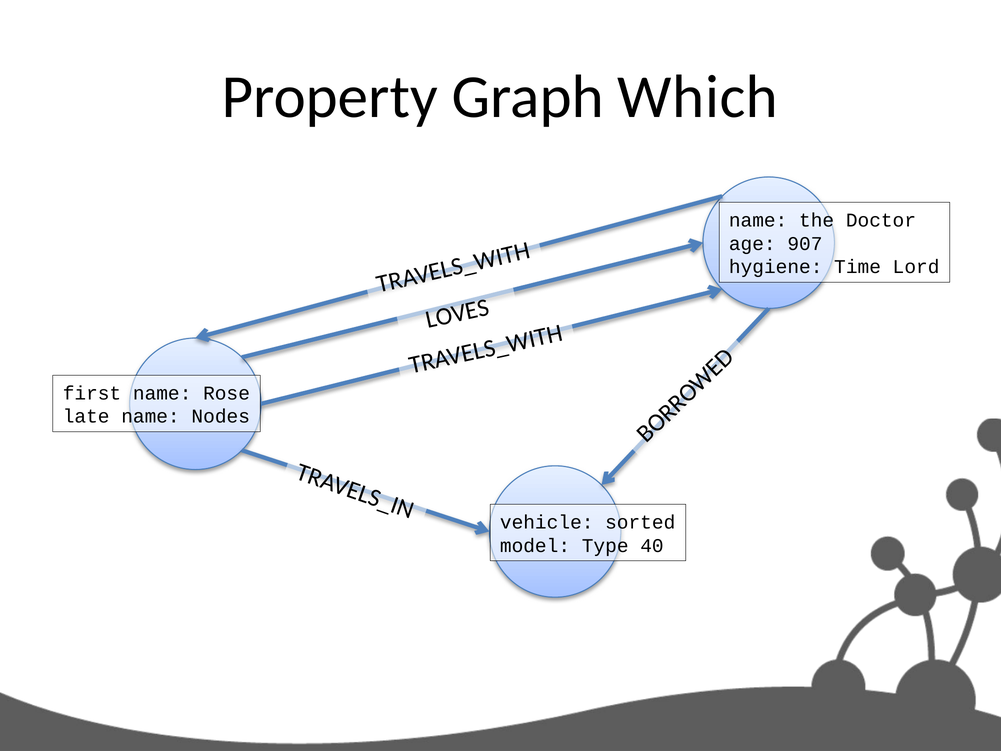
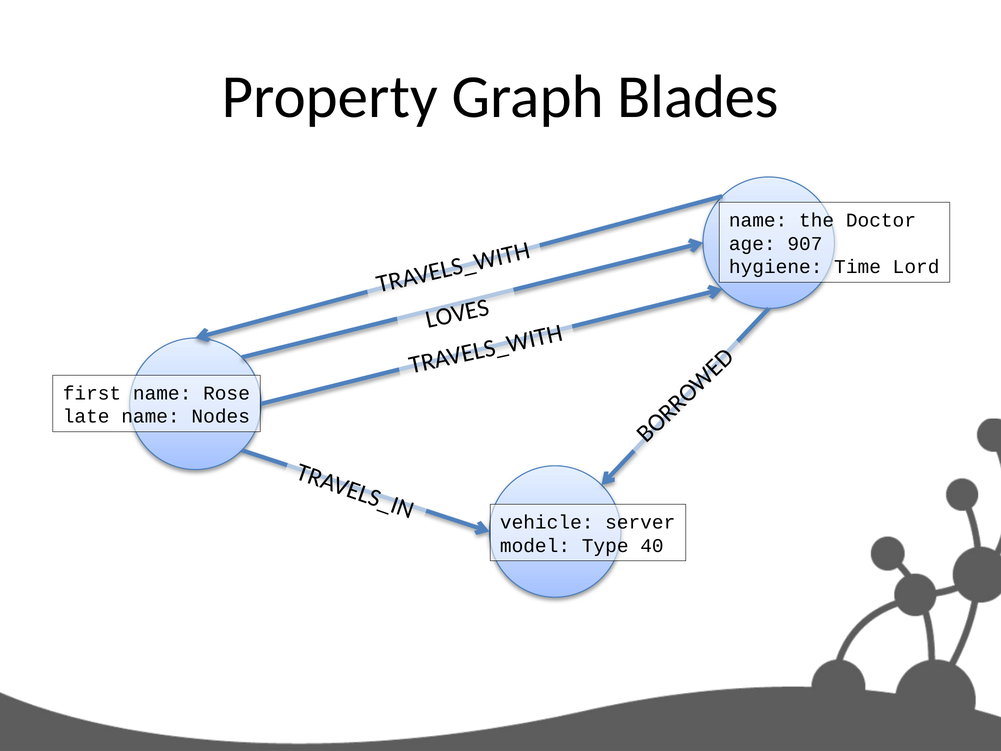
Which: Which -> Blades (698, 97)
sorted: sorted -> server (640, 522)
